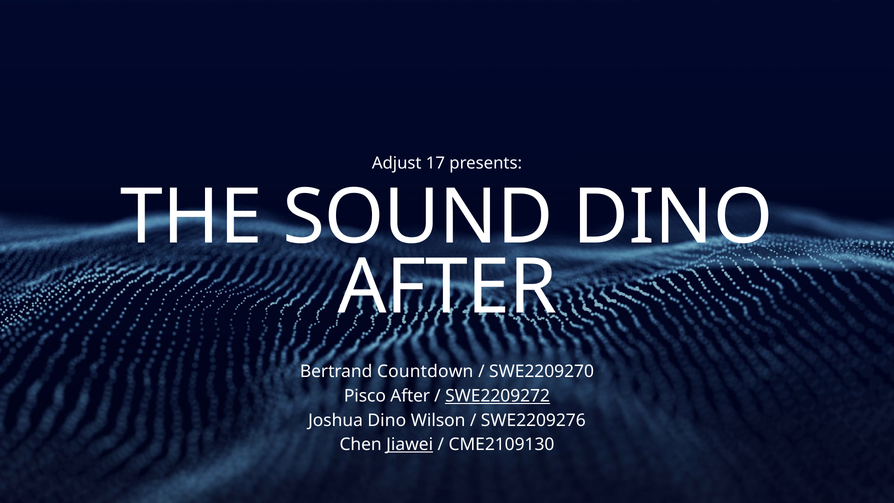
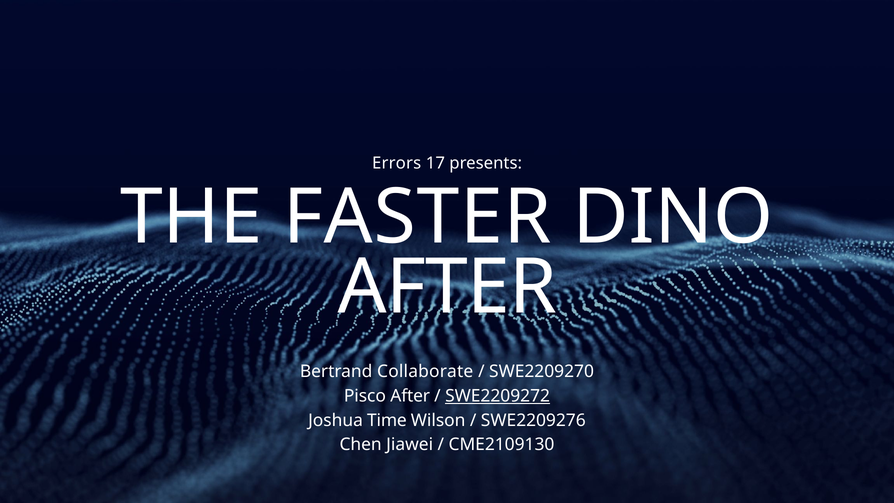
Adjust: Adjust -> Errors (397, 163)
SOUND: SOUND -> FASTER (417, 217)
Countdown: Countdown -> Collaborate (425, 372)
Joshua Dino: Dino -> Time (387, 420)
Jiawei underline: present -> none (410, 445)
